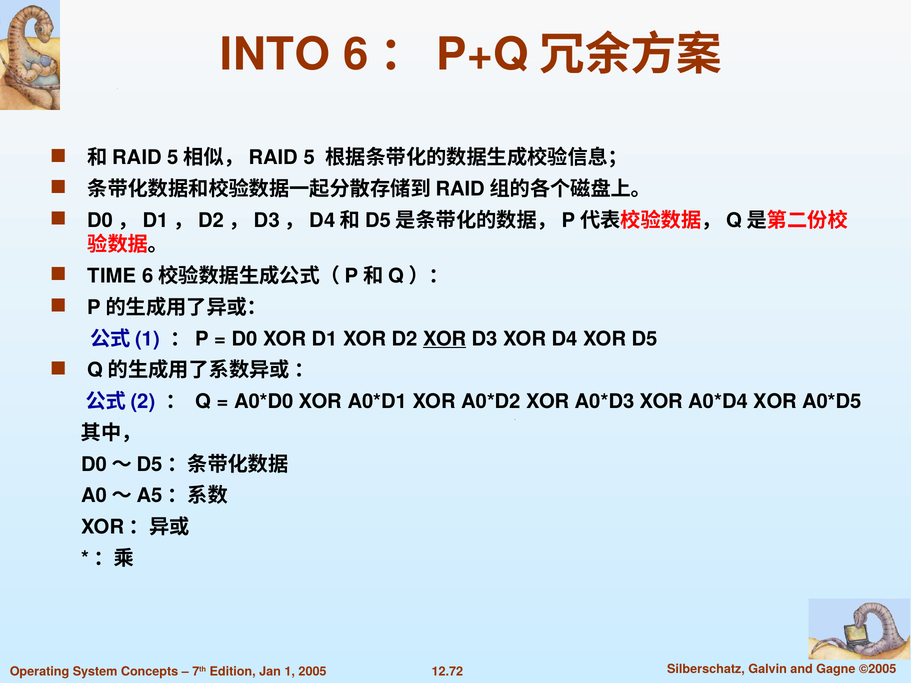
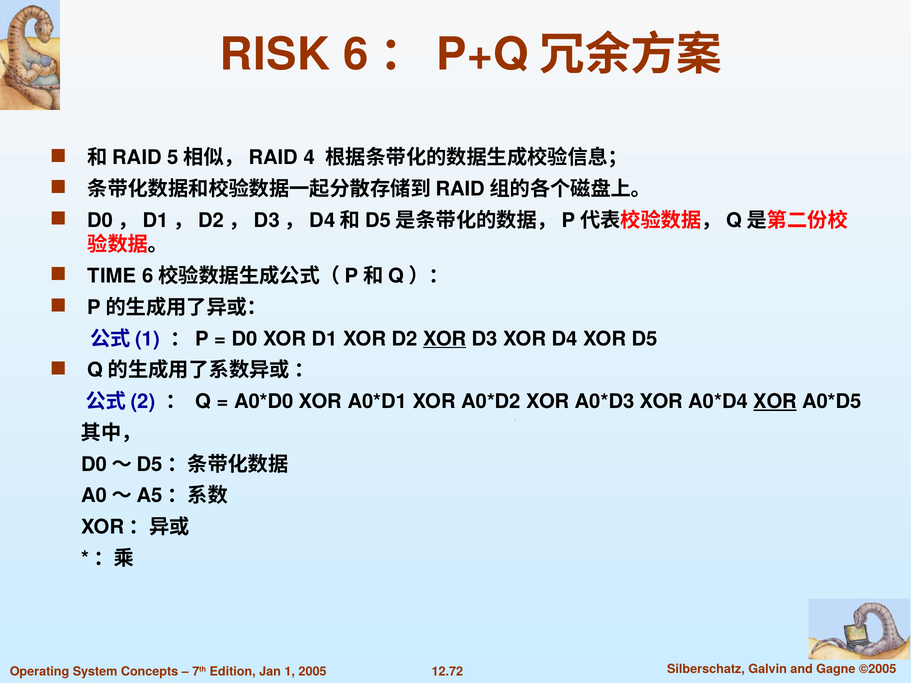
INTO: INTO -> RISK (275, 55)
5: 5 -> 4 (309, 158)
XOR underline: none -> present (775, 402)
